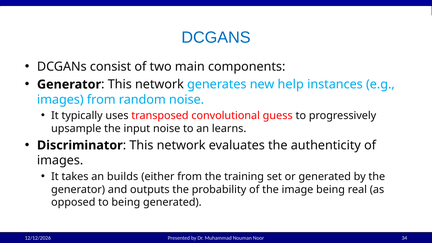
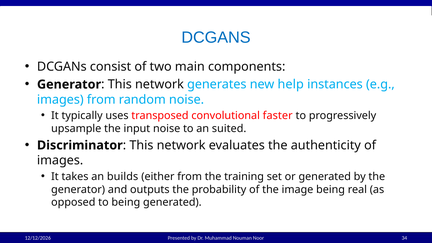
guess: guess -> faster (278, 116)
learns: learns -> suited (229, 129)
